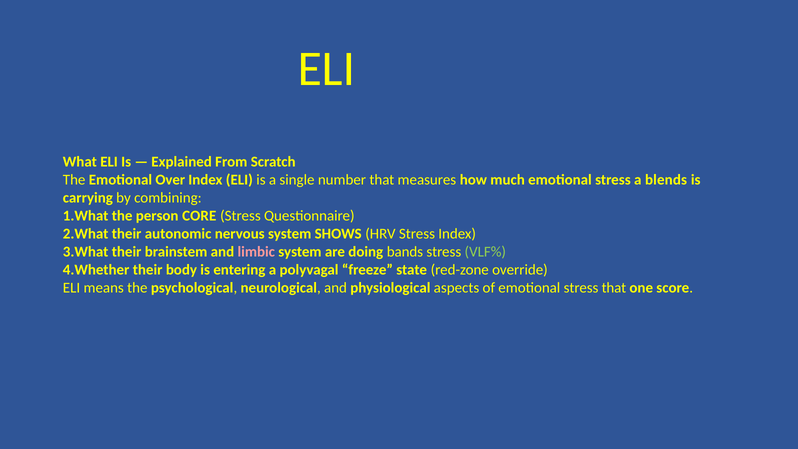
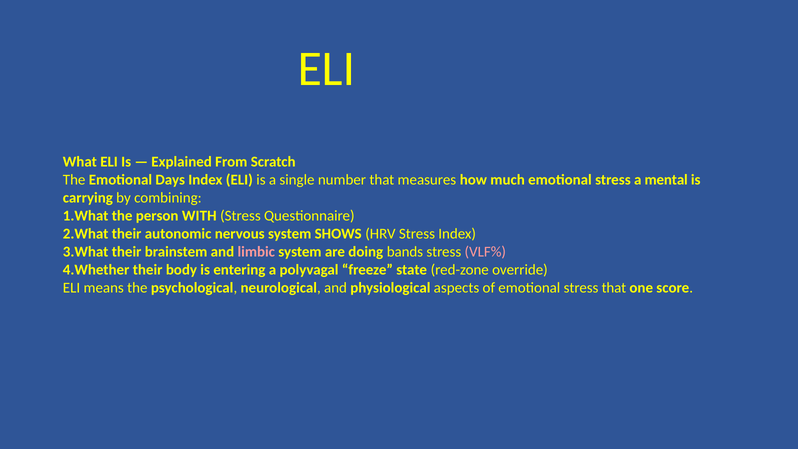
Over: Over -> Days (170, 180)
blends: blends -> mental (666, 180)
CORE: CORE -> WITH (199, 216)
VLF% colour: light green -> pink (485, 252)
